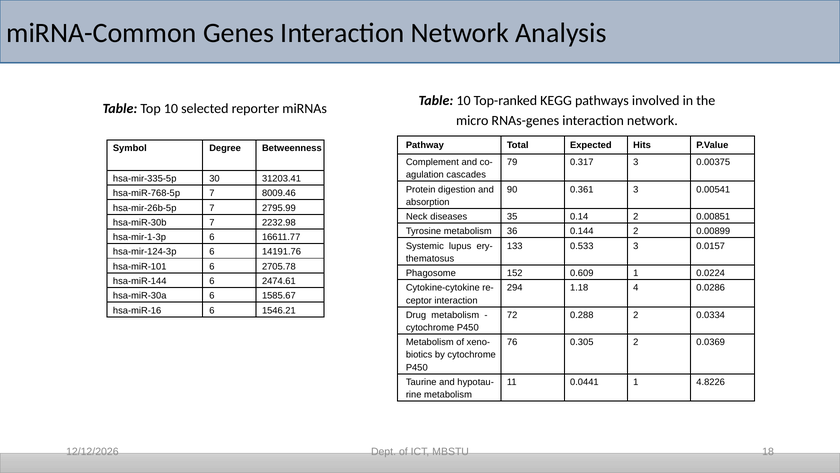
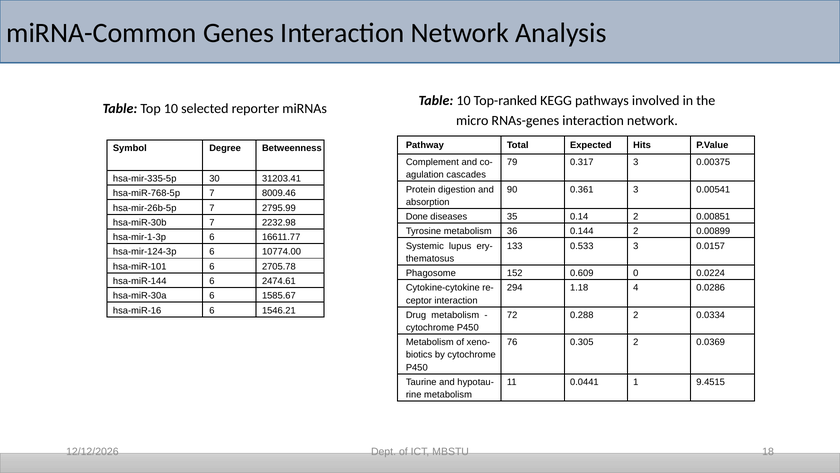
Neck: Neck -> Done (417, 216)
14191.76: 14191.76 -> 10774.00 (282, 252)
0.609 1: 1 -> 0 (636, 273)
4.8226: 4.8226 -> 9.4515 (711, 382)
